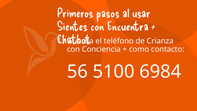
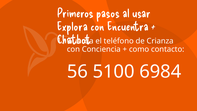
Sientes: Sientes -> Explora (72, 27)
